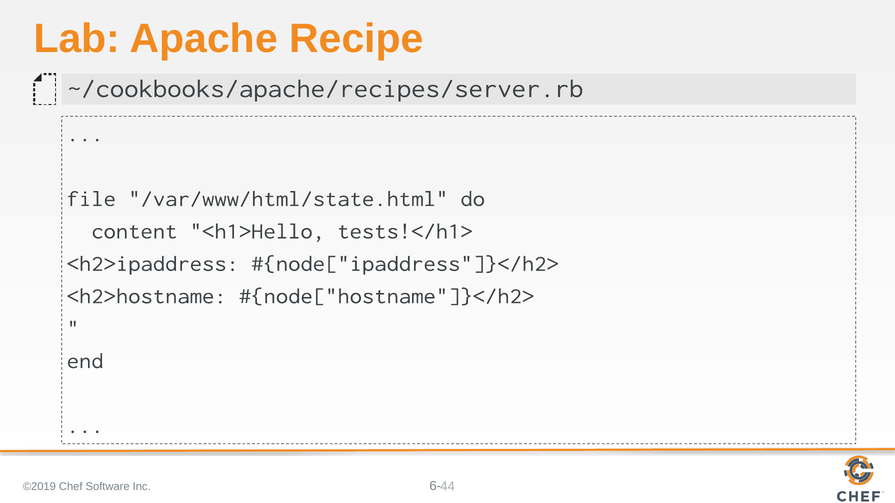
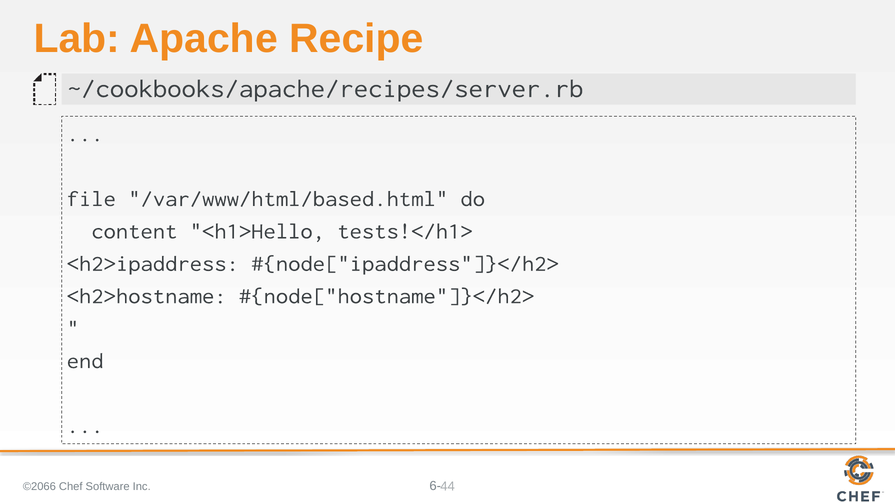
/var/www/html/state.html: /var/www/html/state.html -> /var/www/html/based.html (288, 199)
©2019: ©2019 -> ©2066 (39, 487)
